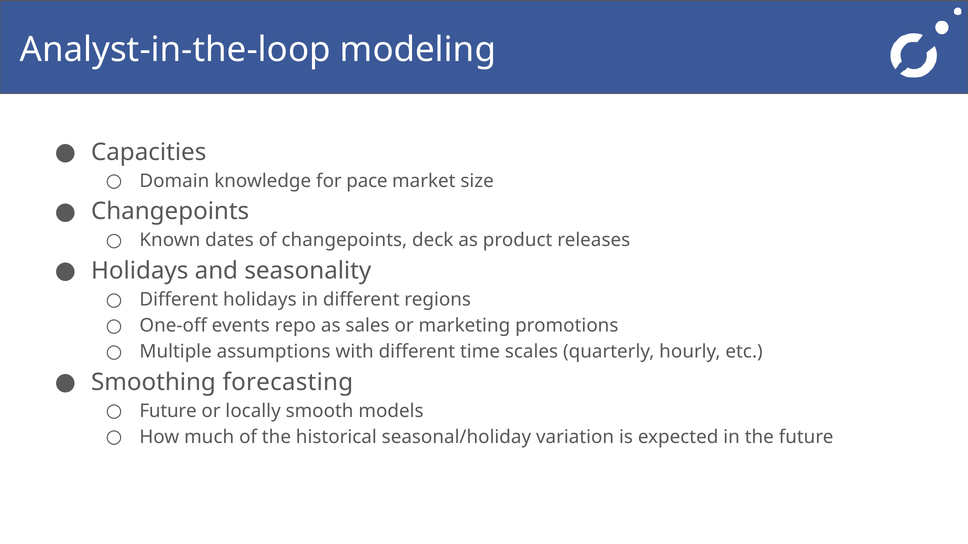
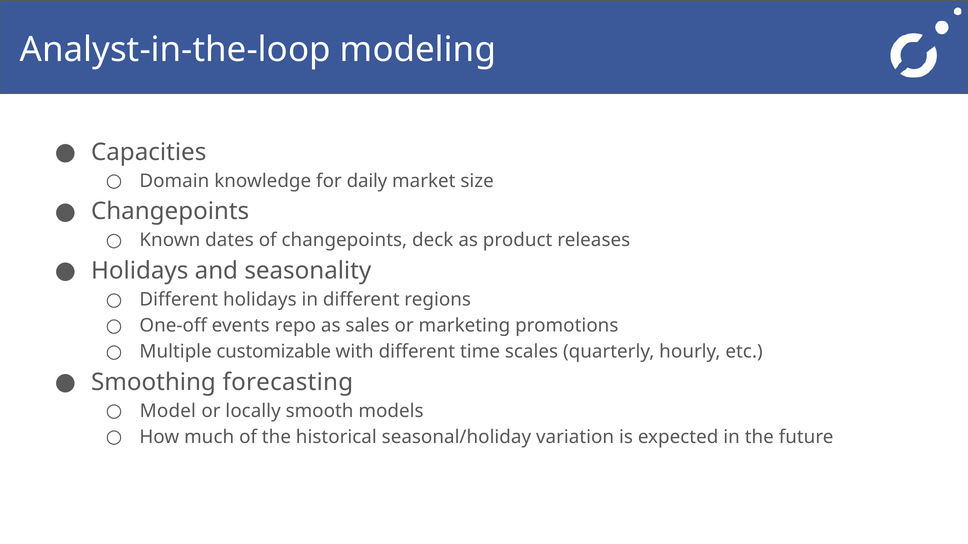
pace: pace -> daily (367, 181)
assumptions: assumptions -> customizable (274, 352)
Future: Future -> Model (168, 411)
